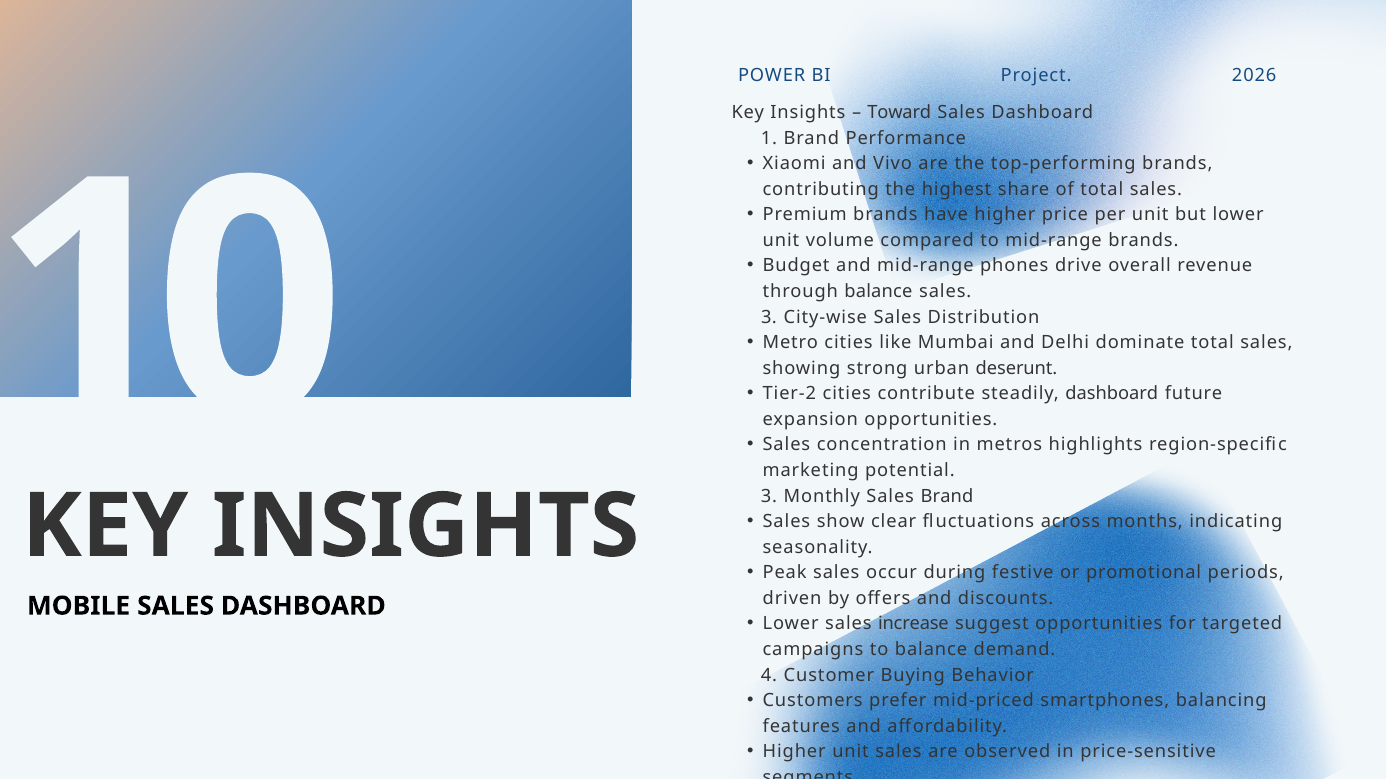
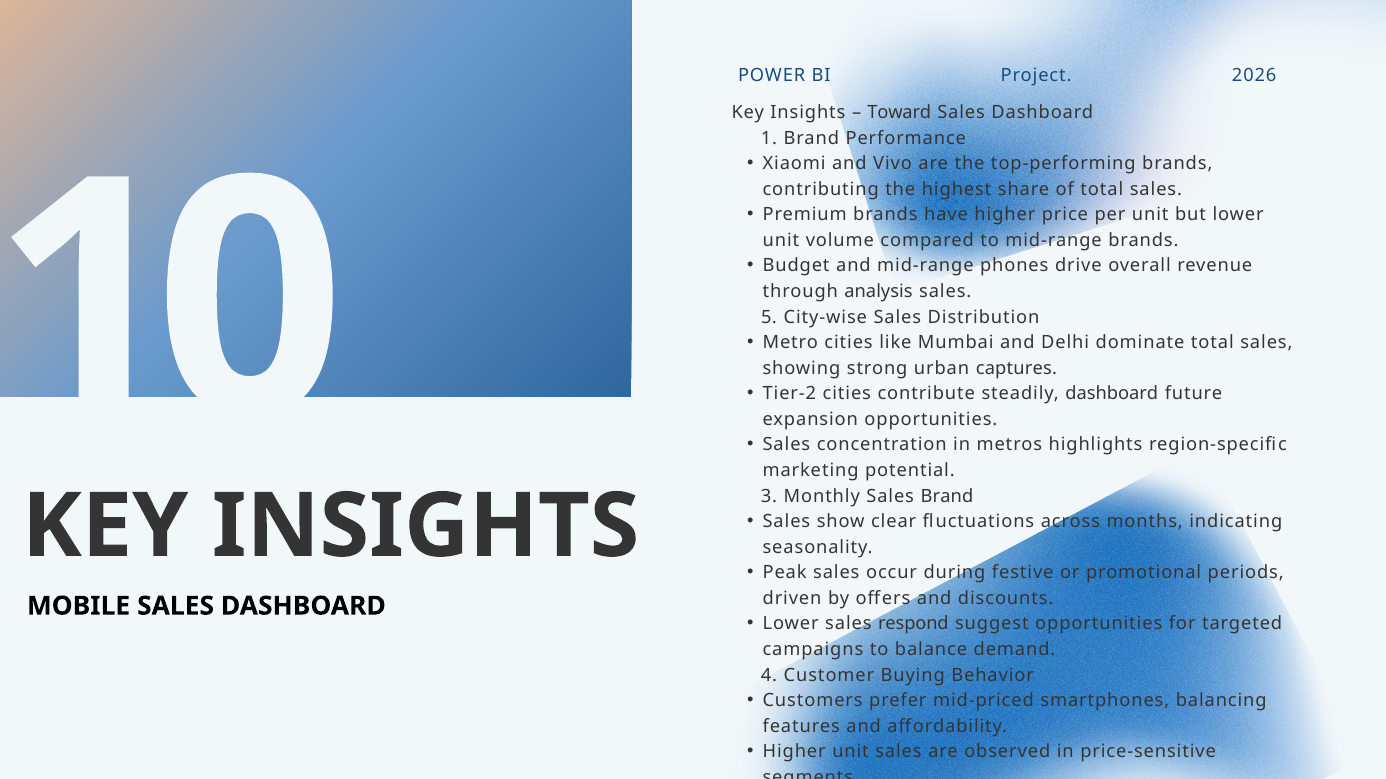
through balance: balance -> analysis (878, 292)
3: 3 -> 5 (769, 317)
deserunt: deserunt -> captures (1016, 368)
increase: increase -> respond (913, 624)
